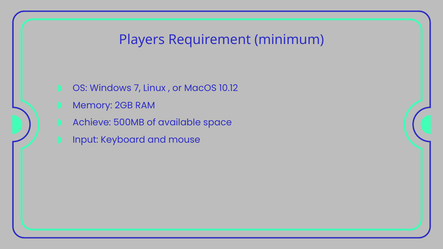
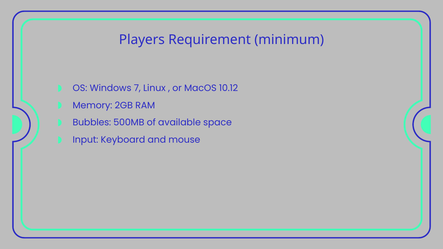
Achieve: Achieve -> Bubbles (92, 123)
